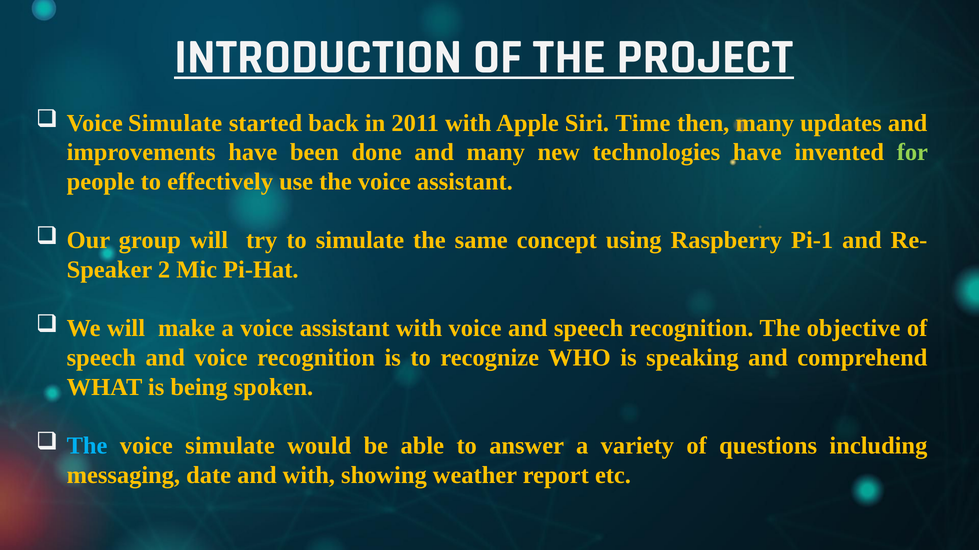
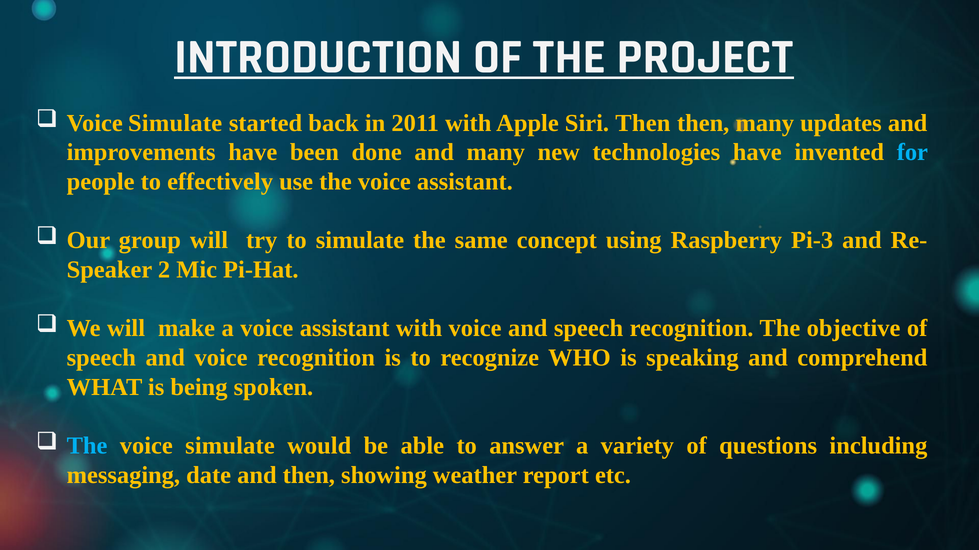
Siri Time: Time -> Then (643, 123)
for colour: light green -> light blue (912, 152)
Pi-1: Pi-1 -> Pi-3 (812, 241)
and with: with -> then (309, 476)
